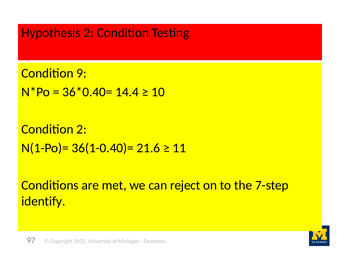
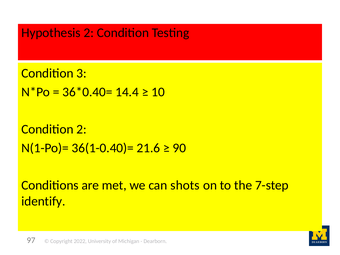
9: 9 -> 3 (82, 73)
11: 11 -> 90 (179, 148)
reject: reject -> shots (185, 185)
